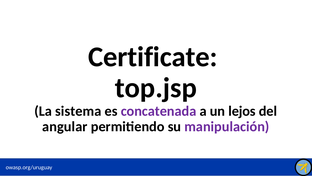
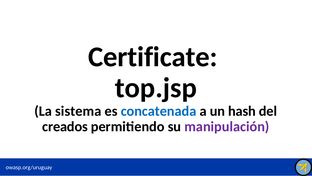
concatenada colour: purple -> blue (159, 111)
lejos: lejos -> hash (242, 111)
angular: angular -> creados (65, 126)
